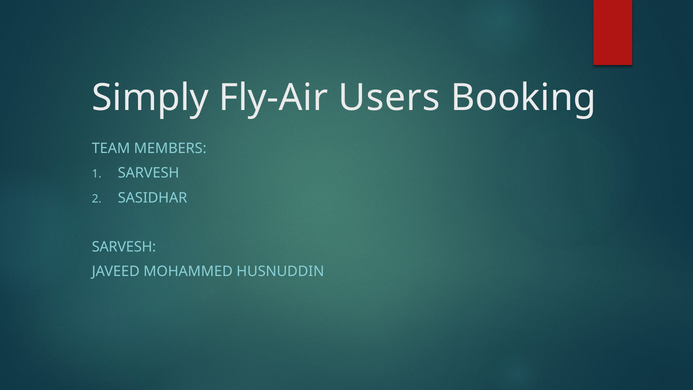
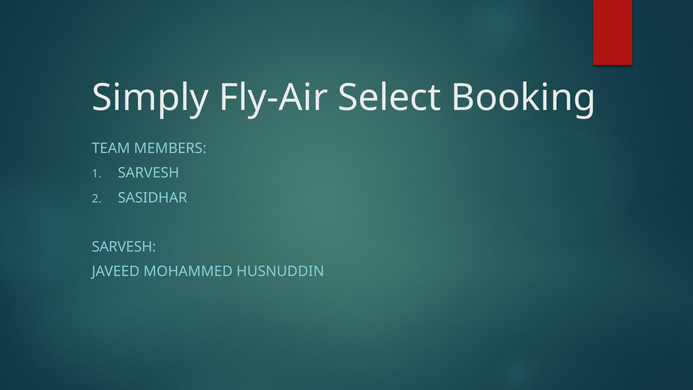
Users: Users -> Select (389, 98)
